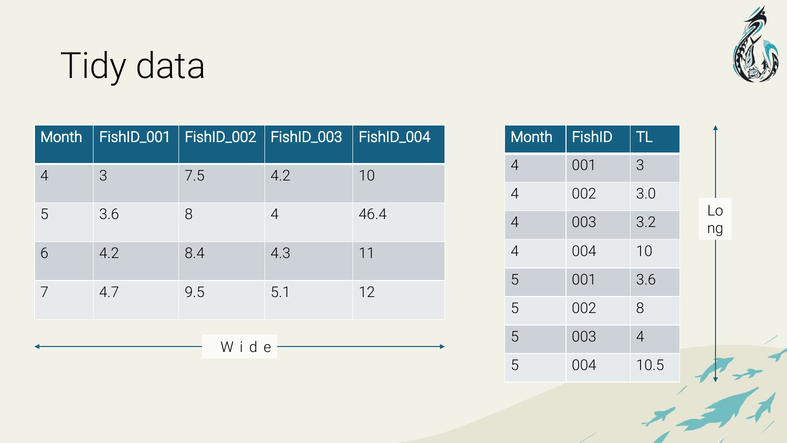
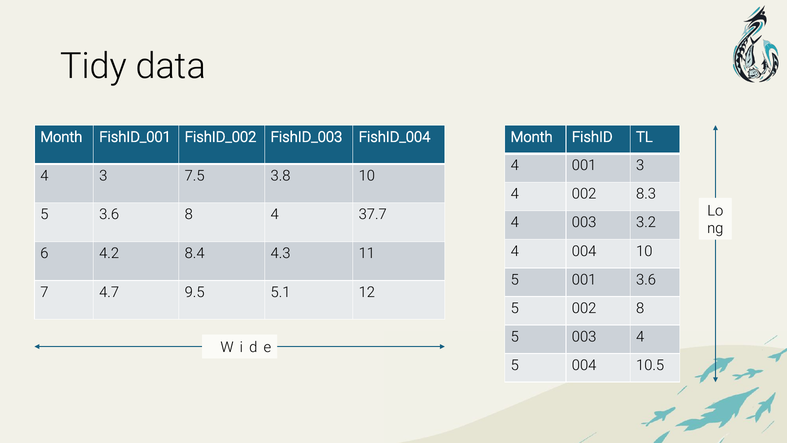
7.5 4.2: 4.2 -> 3.8 (281, 176)
3.0: 3.0 -> 8.3 (646, 194)
46.4: 46.4 -> 37.7 (373, 214)
